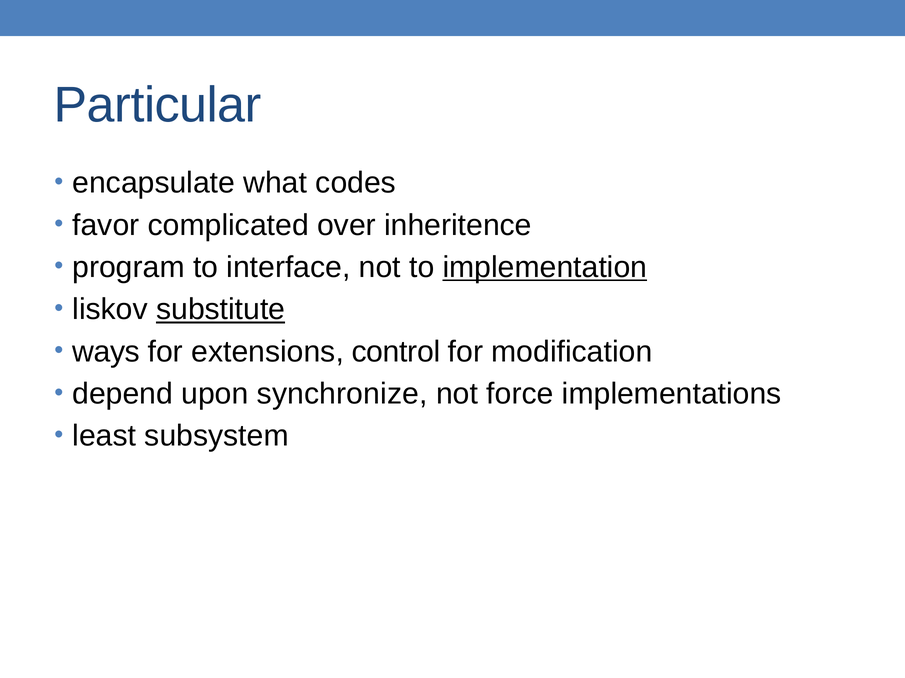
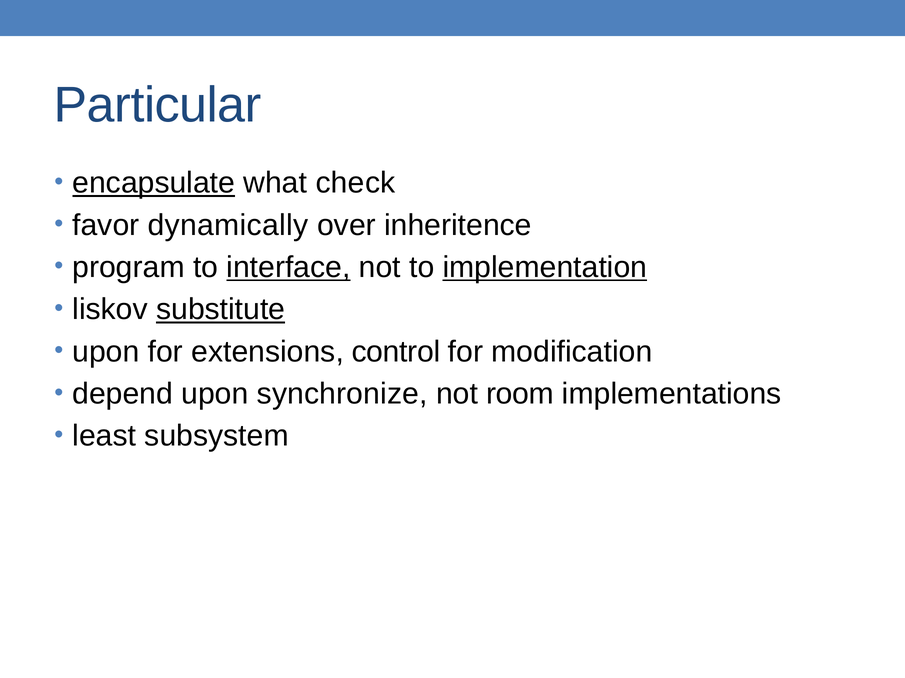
encapsulate underline: none -> present (154, 183)
codes: codes -> check (356, 183)
complicated: complicated -> dynamically (228, 225)
interface underline: none -> present (288, 268)
ways: ways -> upon (106, 352)
force: force -> room (520, 394)
